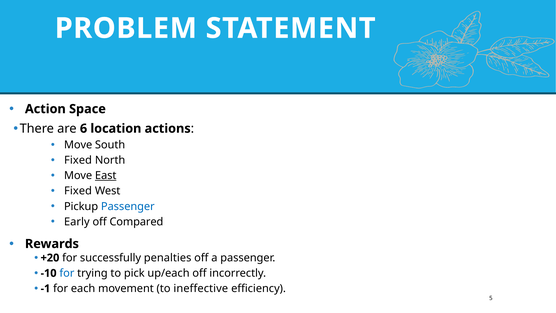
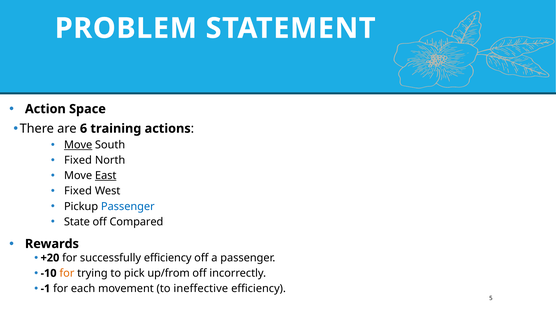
location: location -> training (116, 128)
Move underline: none -> present (78, 145)
Early: Early -> State (77, 222)
successfully penalties: penalties -> efficiency (168, 258)
for colour: blue -> orange (67, 273)
up/each: up/each -> up/from (169, 273)
